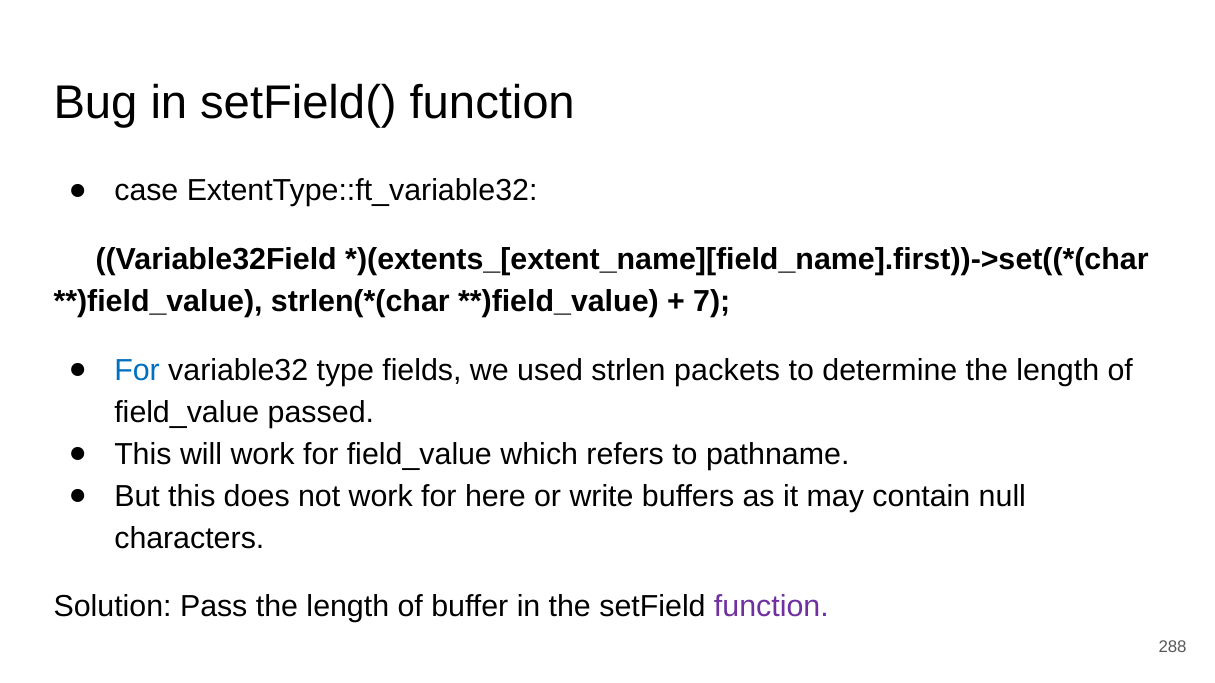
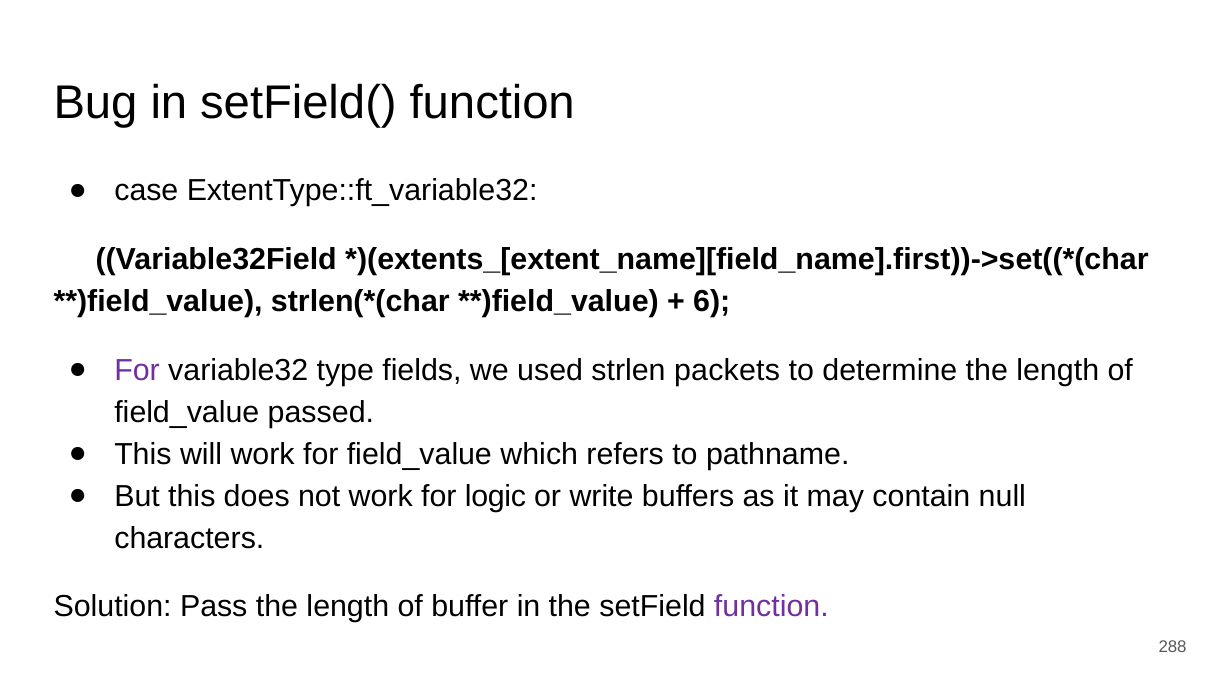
7: 7 -> 6 (712, 302)
For colour: blue -> purple (137, 371)
here: here -> logic (495, 496)
